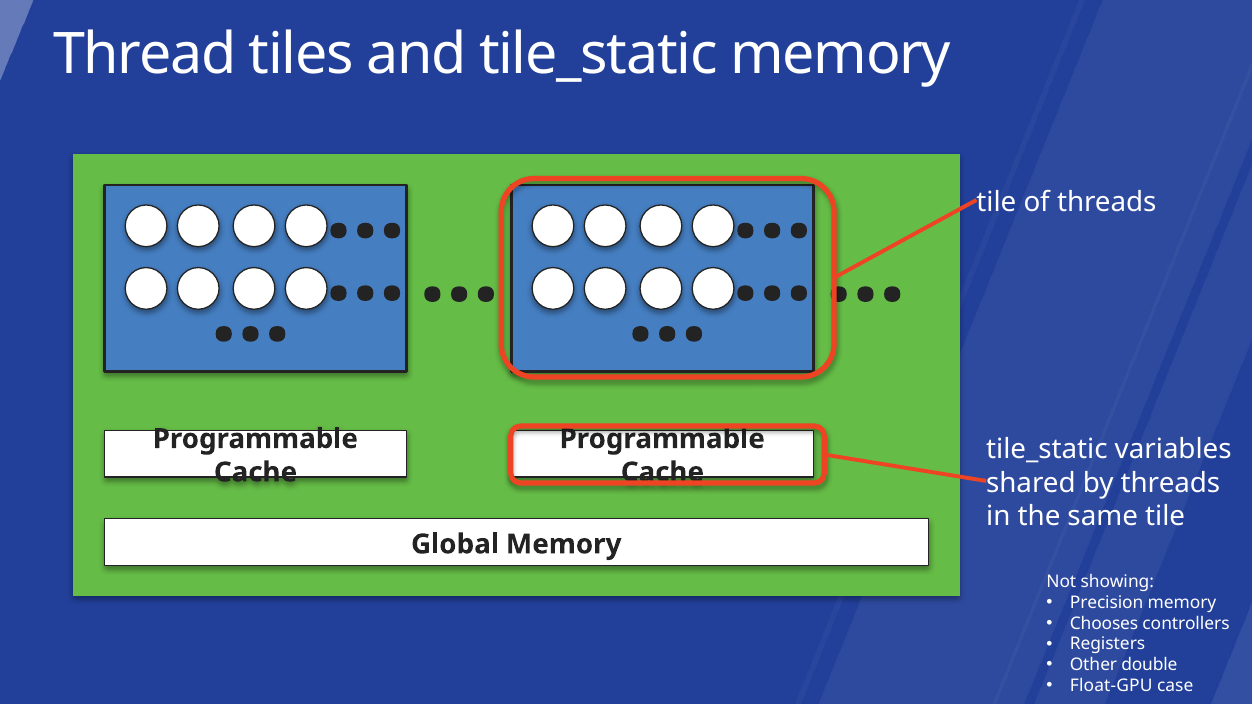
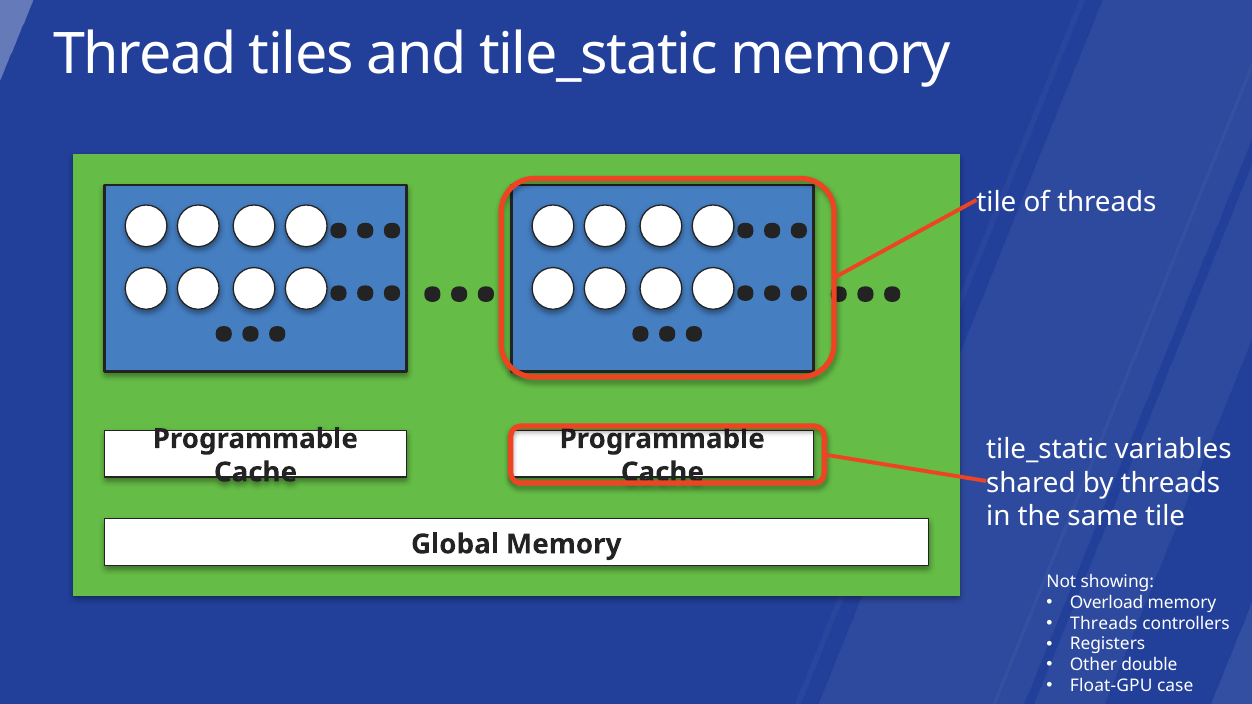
Precision: Precision -> Overload (1107, 603)
Chooses: Chooses -> Threads (1104, 624)
